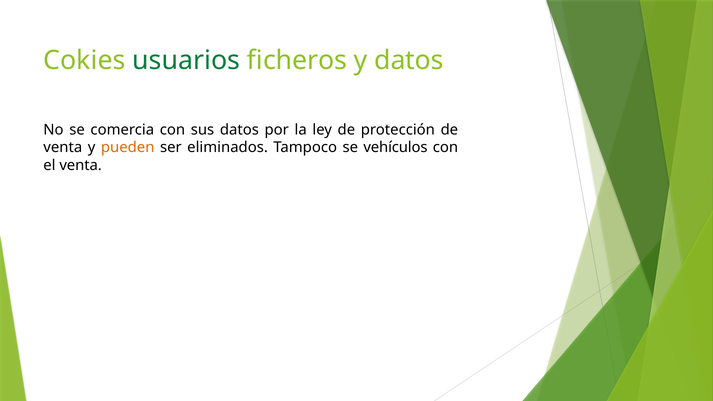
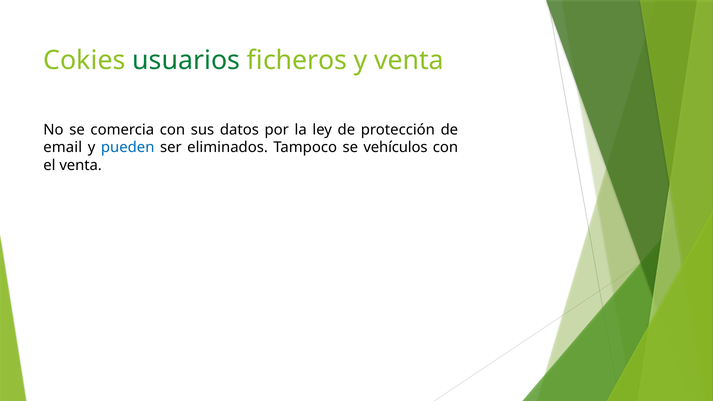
y datos: datos -> venta (409, 61)
venta: venta -> email (63, 148)
pueden colour: orange -> blue (128, 148)
